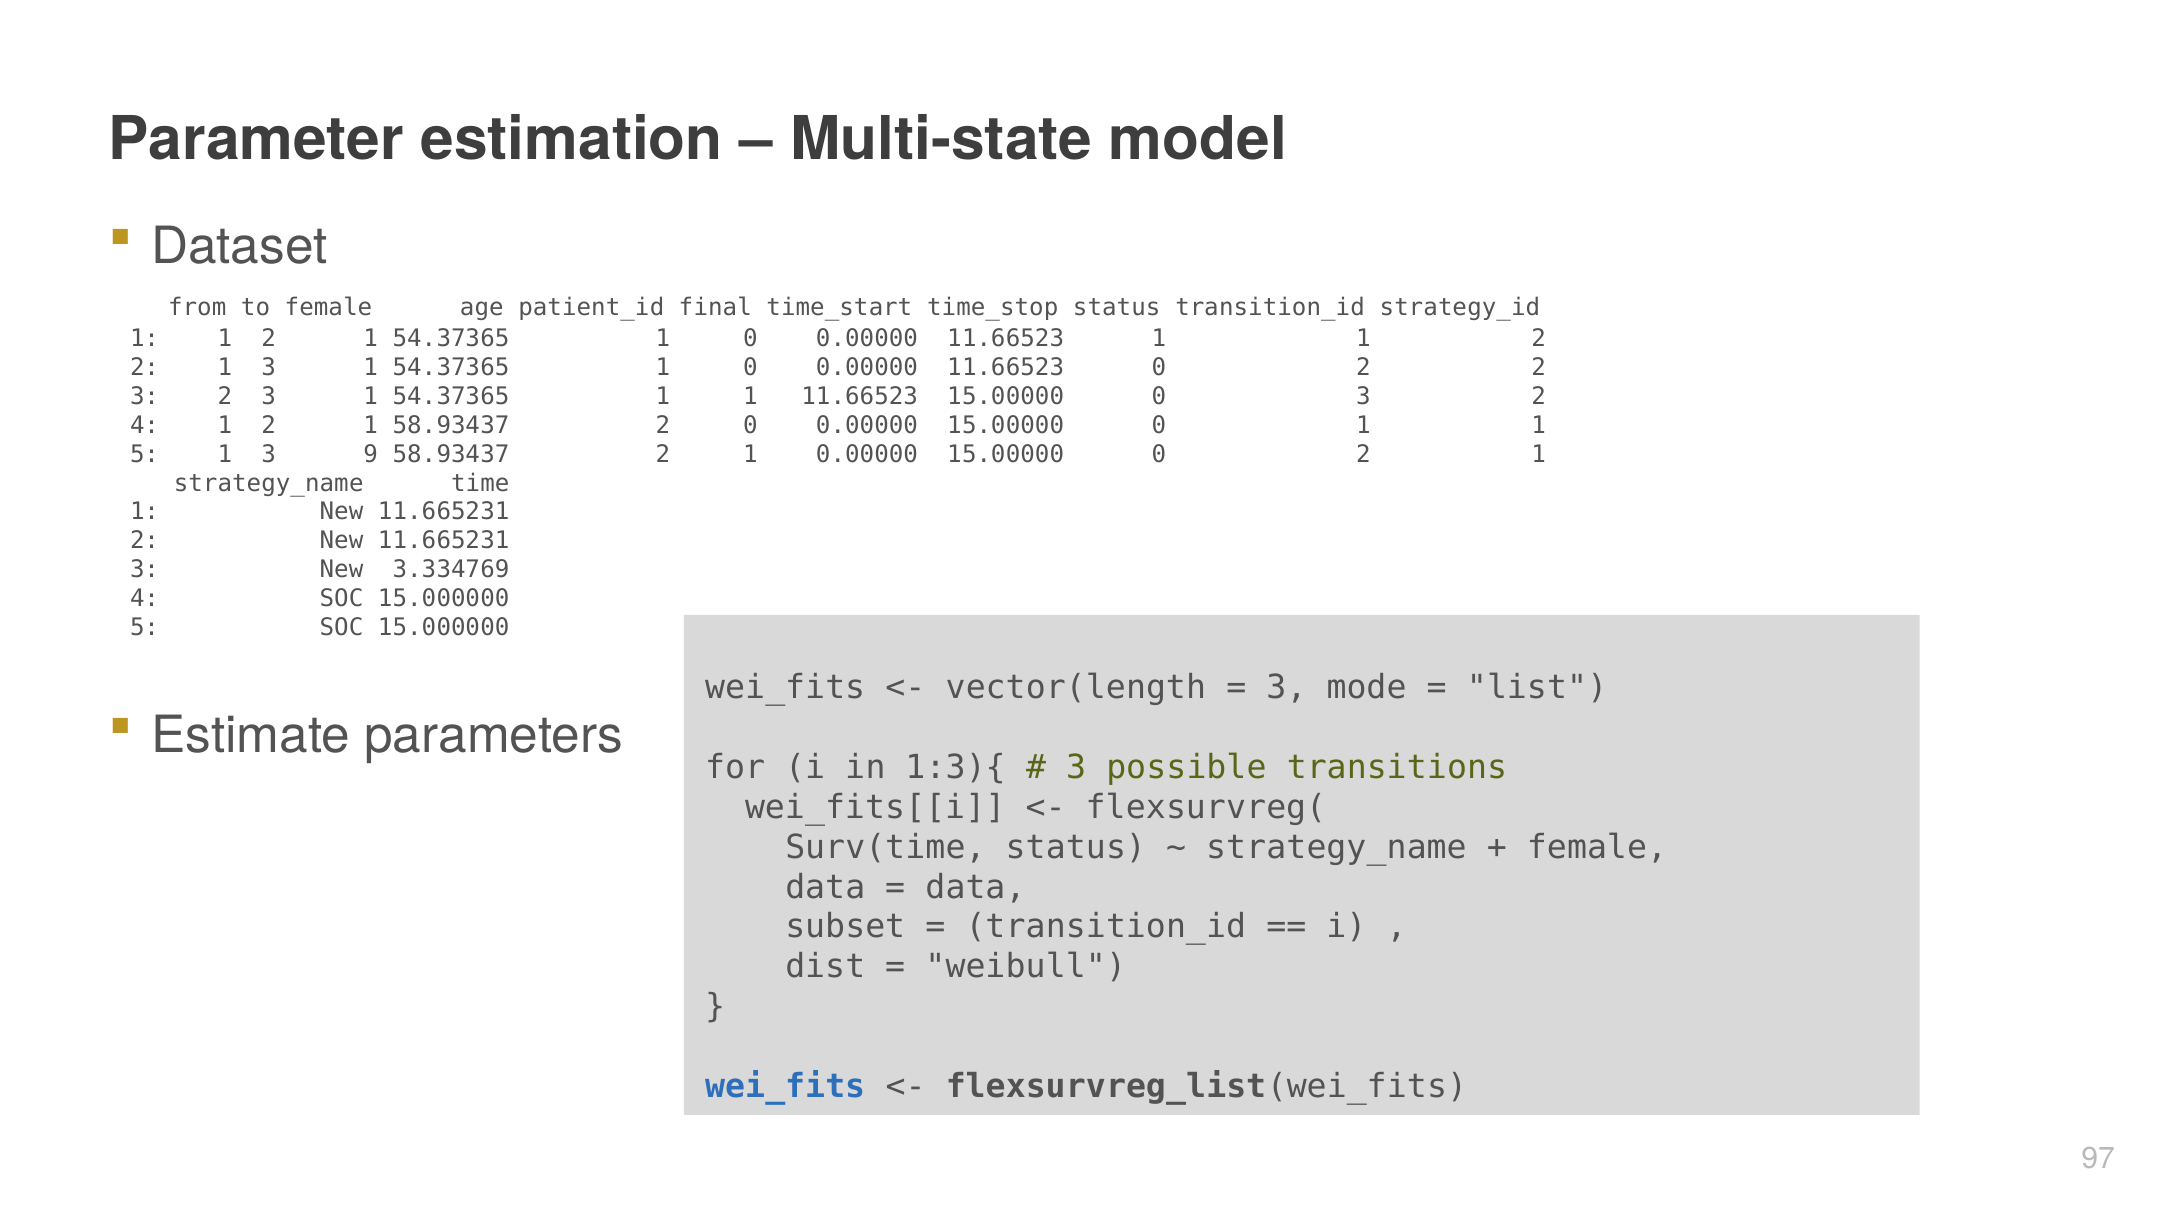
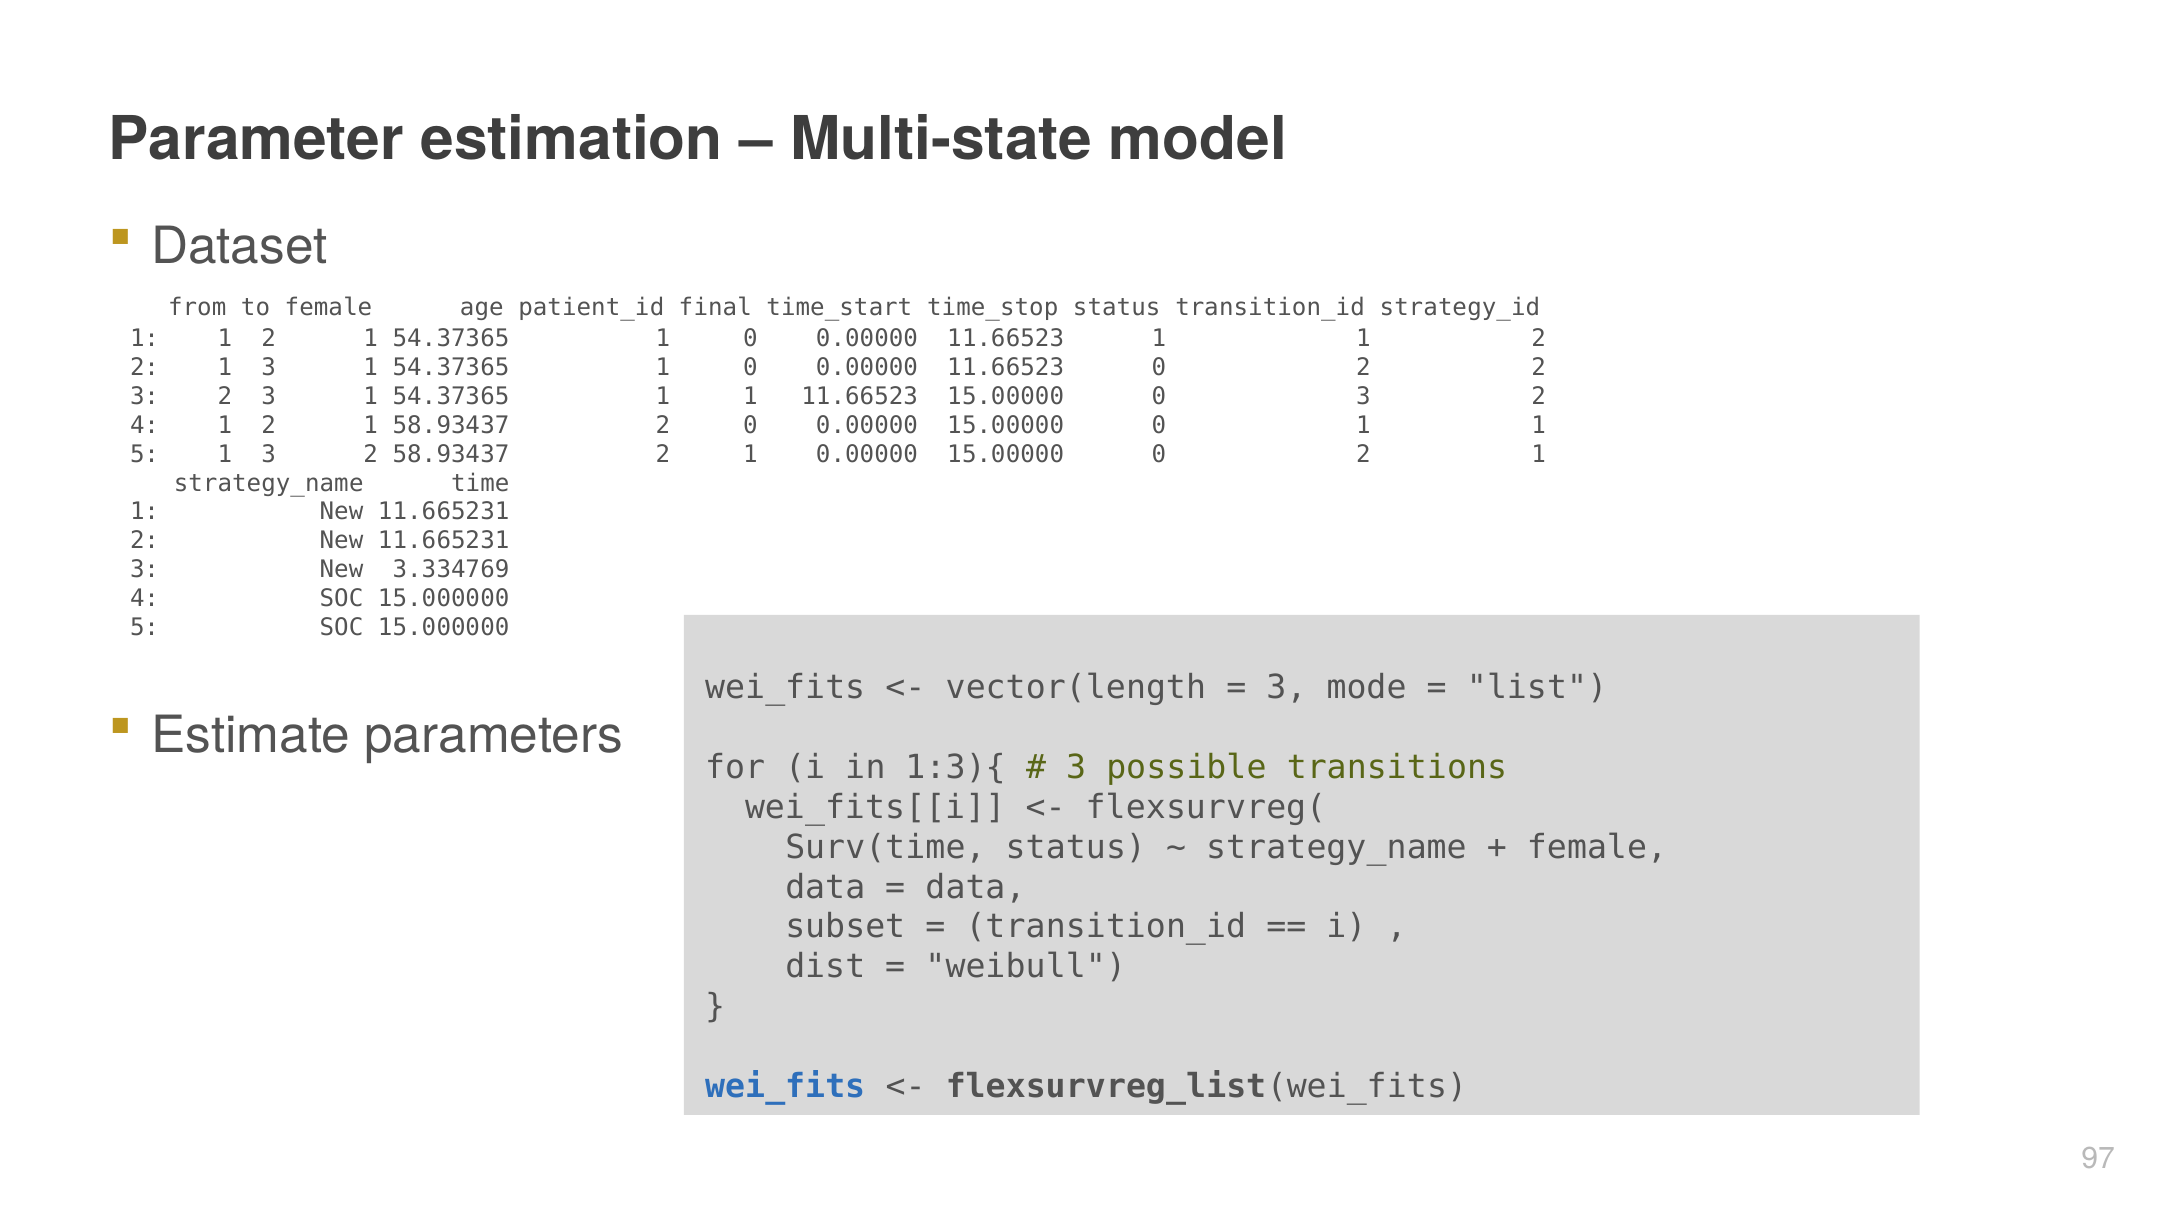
1 3 9: 9 -> 2 (371, 454)
